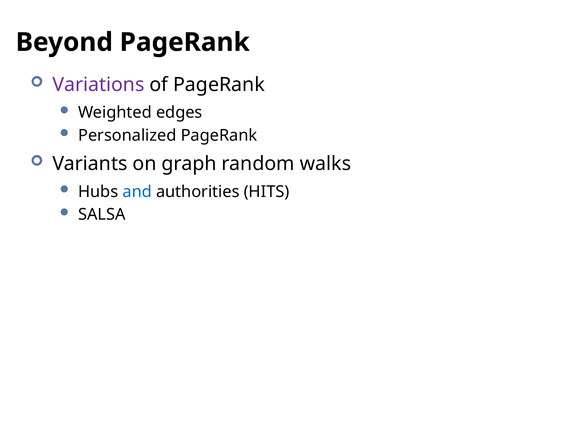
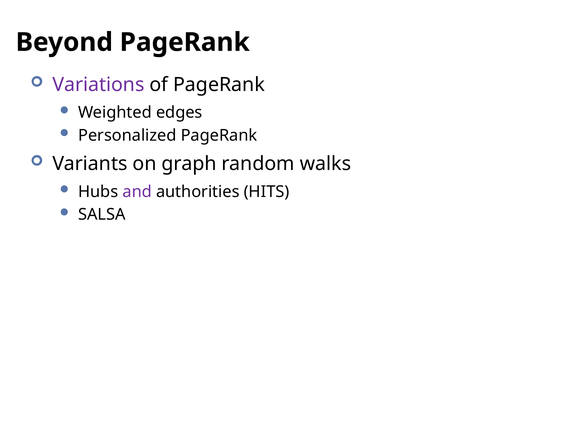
and colour: blue -> purple (137, 192)
